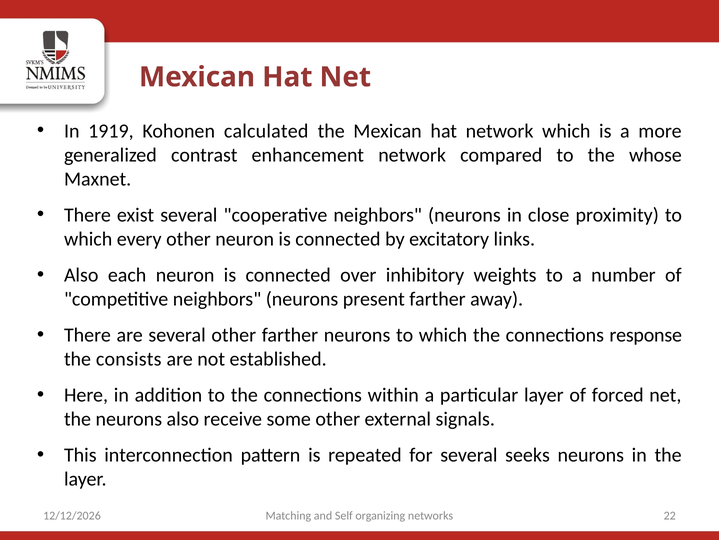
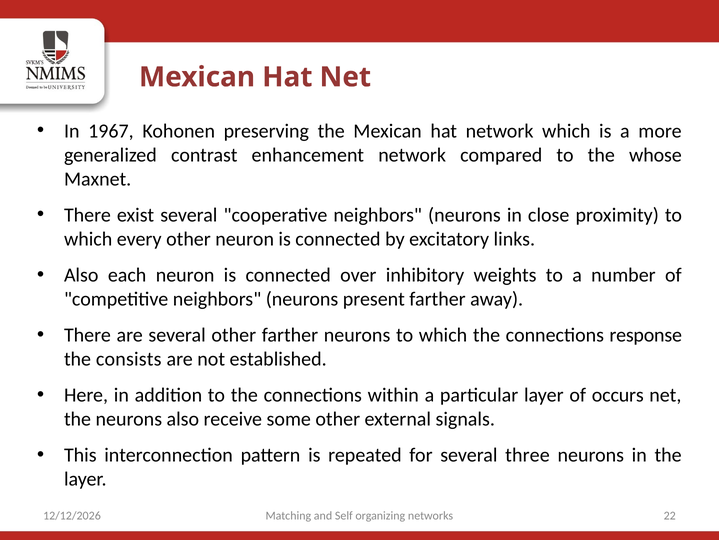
1919: 1919 -> 1967 (111, 131)
calculated: calculated -> preserving (266, 131)
forced: forced -> occurs (618, 395)
seeks: seeks -> three (527, 455)
